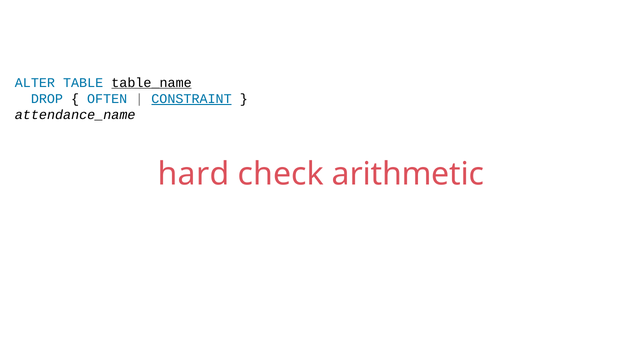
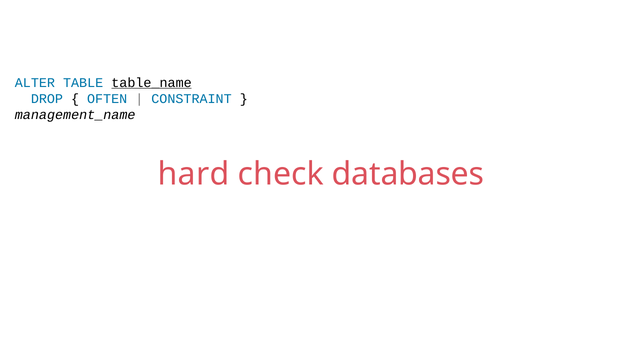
CONSTRAINT underline: present -> none (191, 99)
attendance_name: attendance_name -> management_name (75, 115)
arithmetic: arithmetic -> databases (408, 174)
